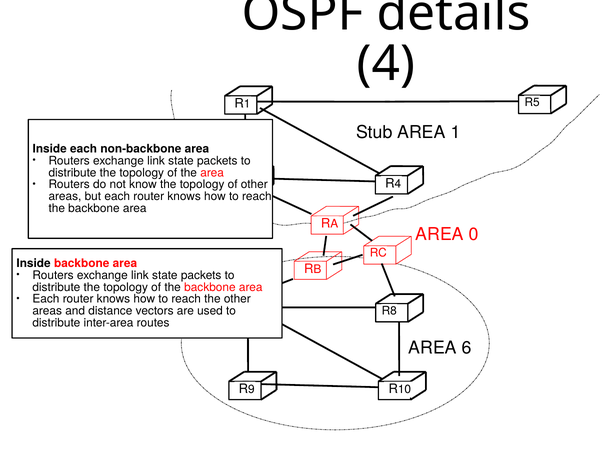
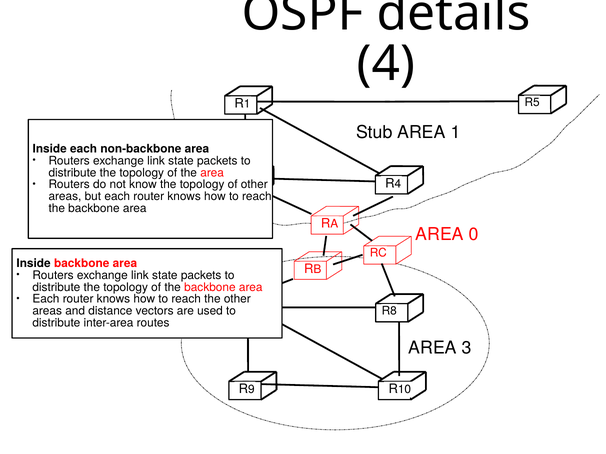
6: 6 -> 3 (467, 348)
